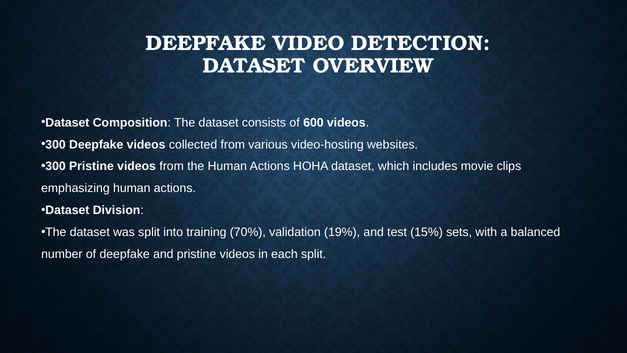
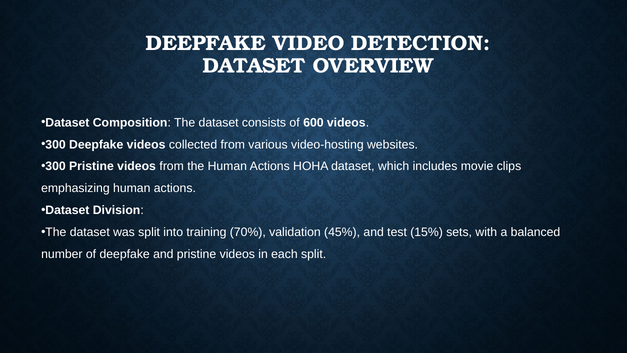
19%: 19% -> 45% (342, 232)
